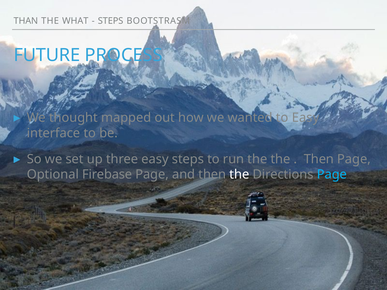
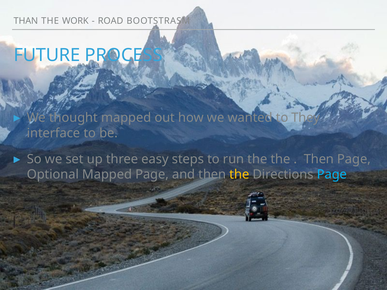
WHAT: WHAT -> WORK (75, 21)
STEPS: STEPS -> ROAD (111, 21)
to Easy: Easy -> They (306, 118)
Optional Firebase: Firebase -> Mapped (107, 175)
the colour: white -> yellow (239, 175)
